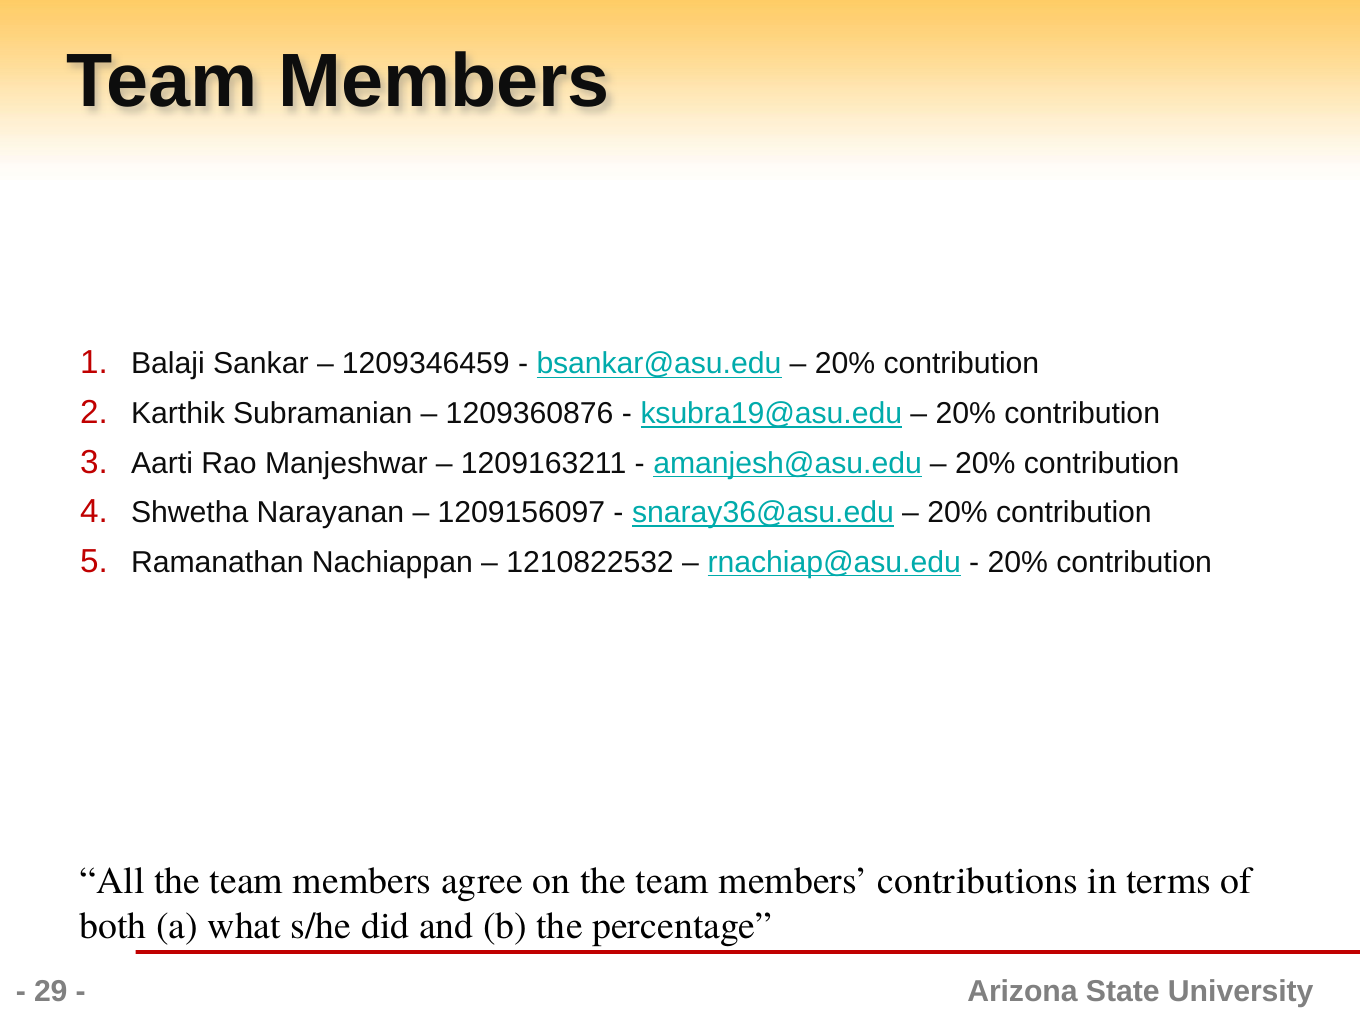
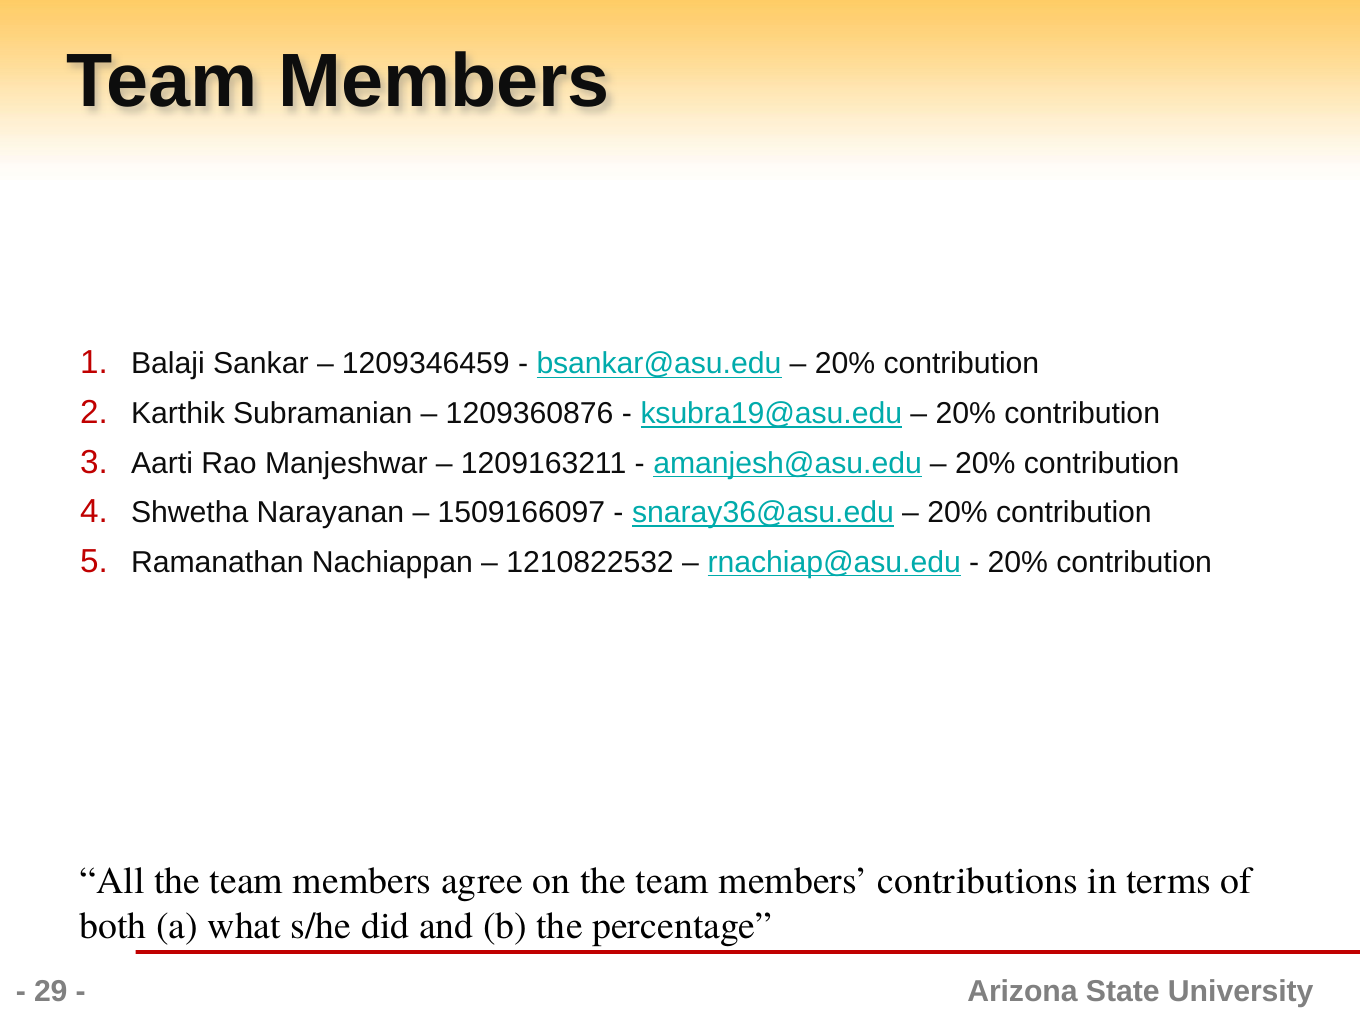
1209156097: 1209156097 -> 1509166097 (521, 513)
